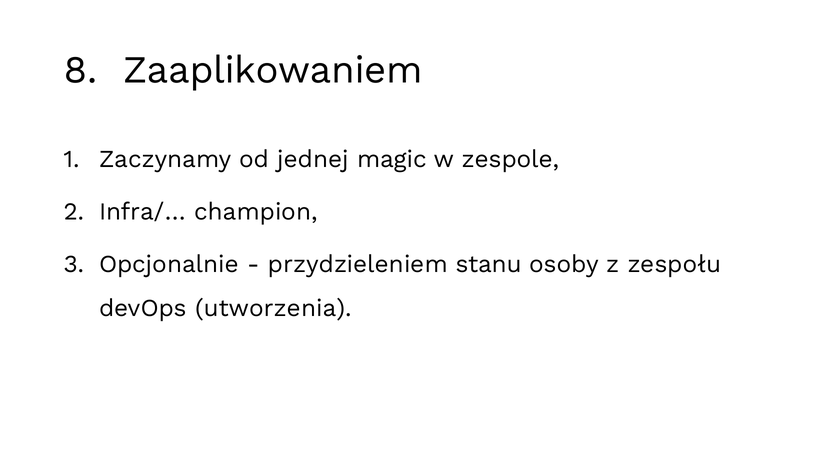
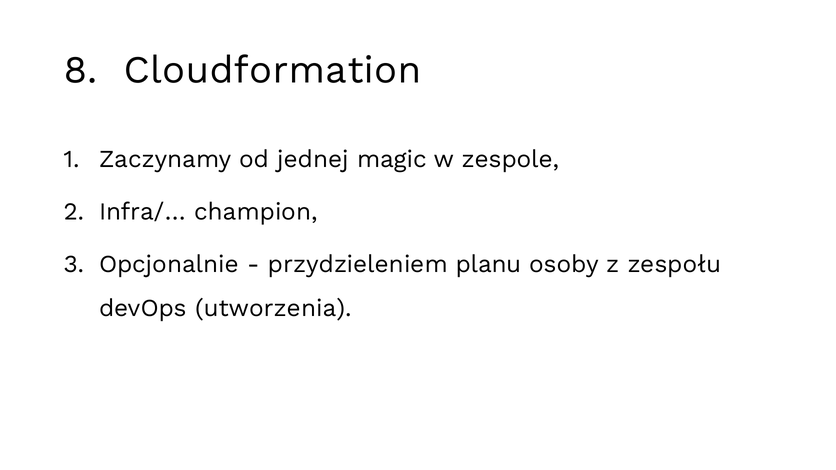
Zaaplikowaniem: Zaaplikowaniem -> Cloudformation (273, 70)
stanu: stanu -> planu (489, 265)
